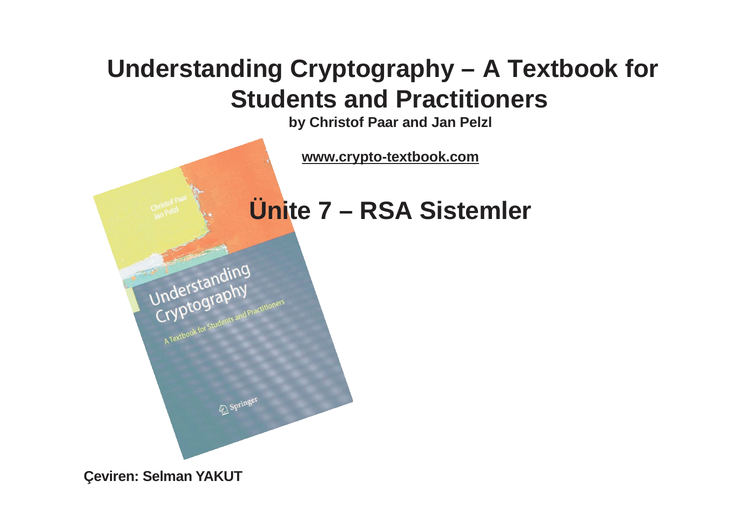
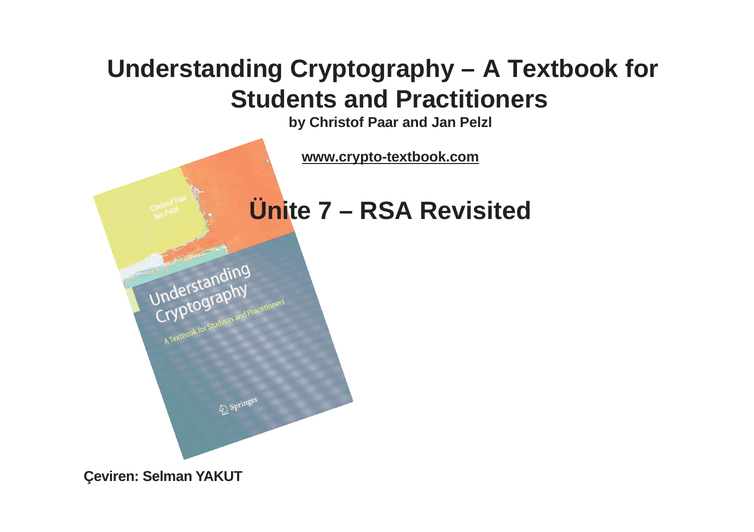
Sistemler: Sistemler -> Revisited (476, 211)
